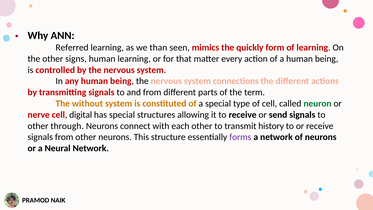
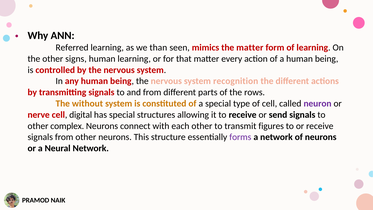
the quickly: quickly -> matter (250, 47)
connections: connections -> recognition (236, 81)
term: term -> rows (255, 92)
neuron colour: green -> purple (318, 103)
through: through -> complex (67, 126)
history: history -> figures (271, 126)
